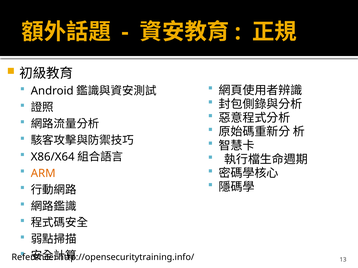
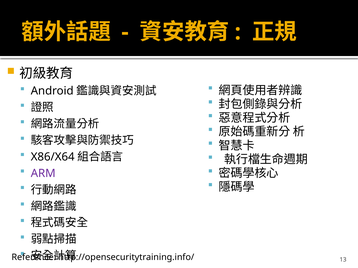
ARM colour: orange -> purple (43, 174)
